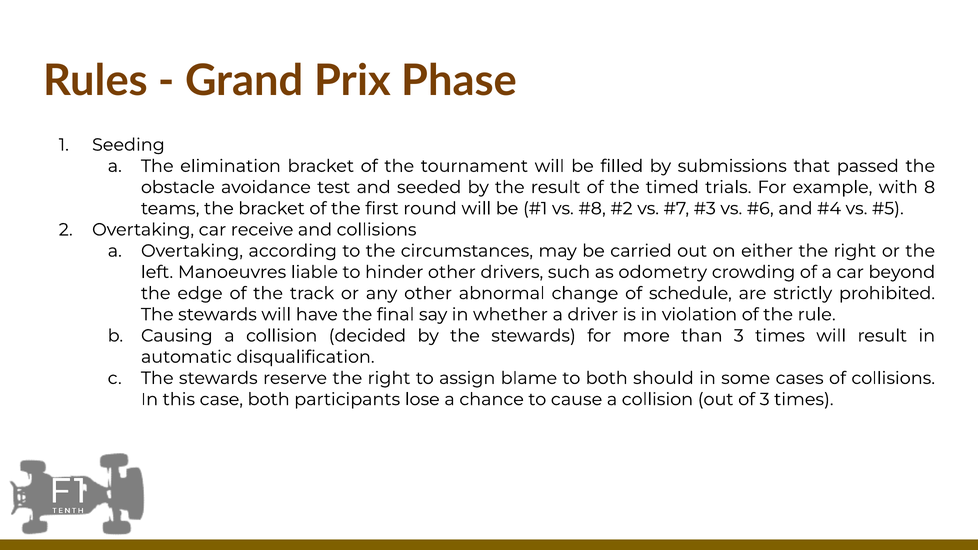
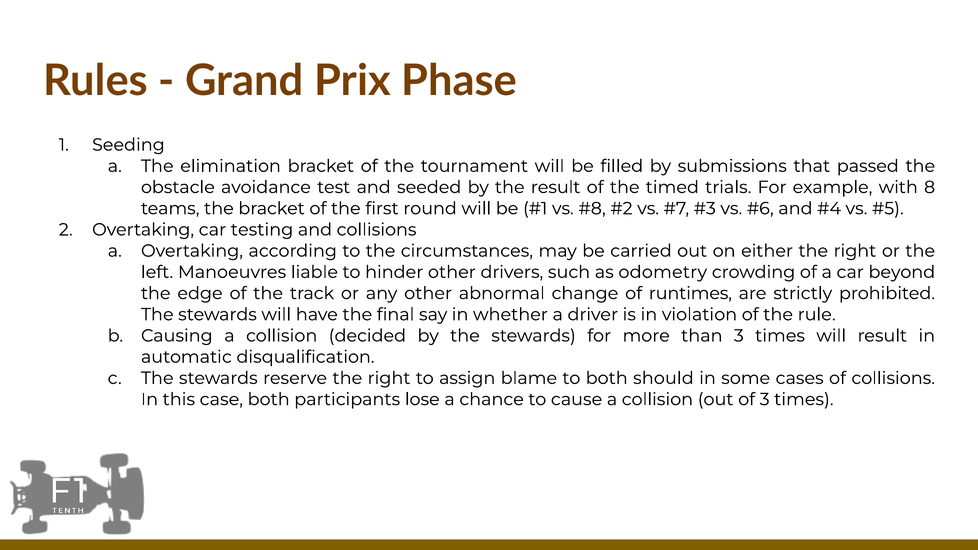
receive: receive -> testing (262, 230)
schedule: schedule -> runtimes (690, 293)
